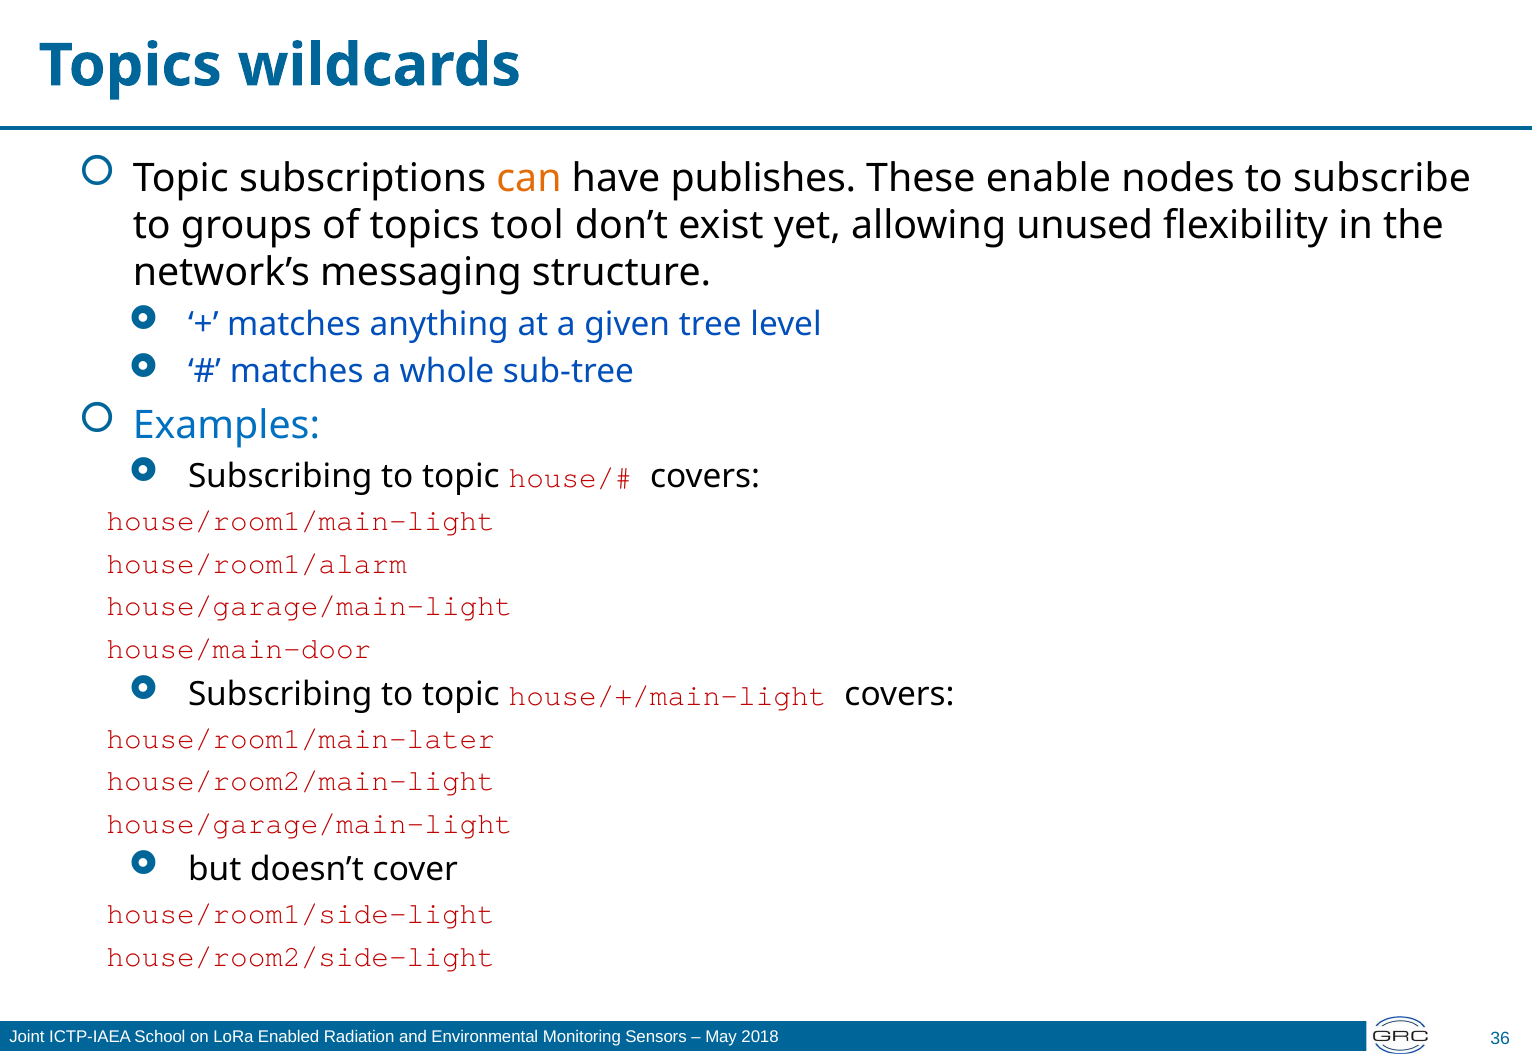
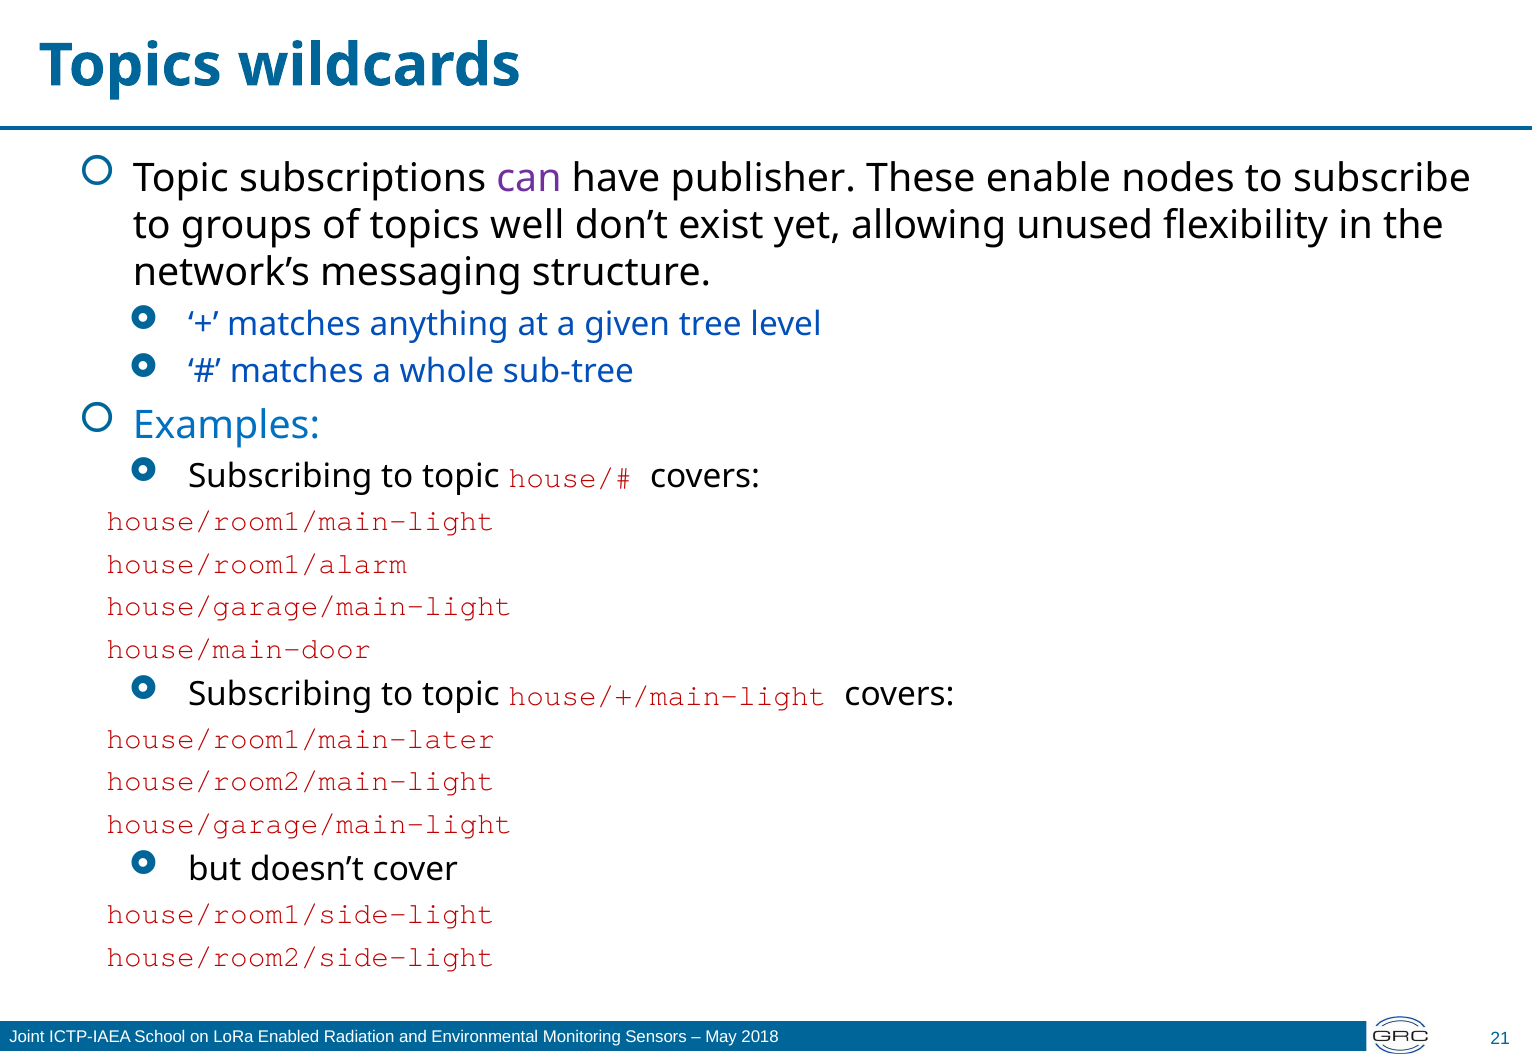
can colour: orange -> purple (529, 178)
publishes: publishes -> publisher (763, 178)
tool: tool -> well (527, 226)
36: 36 -> 21 (1500, 1039)
